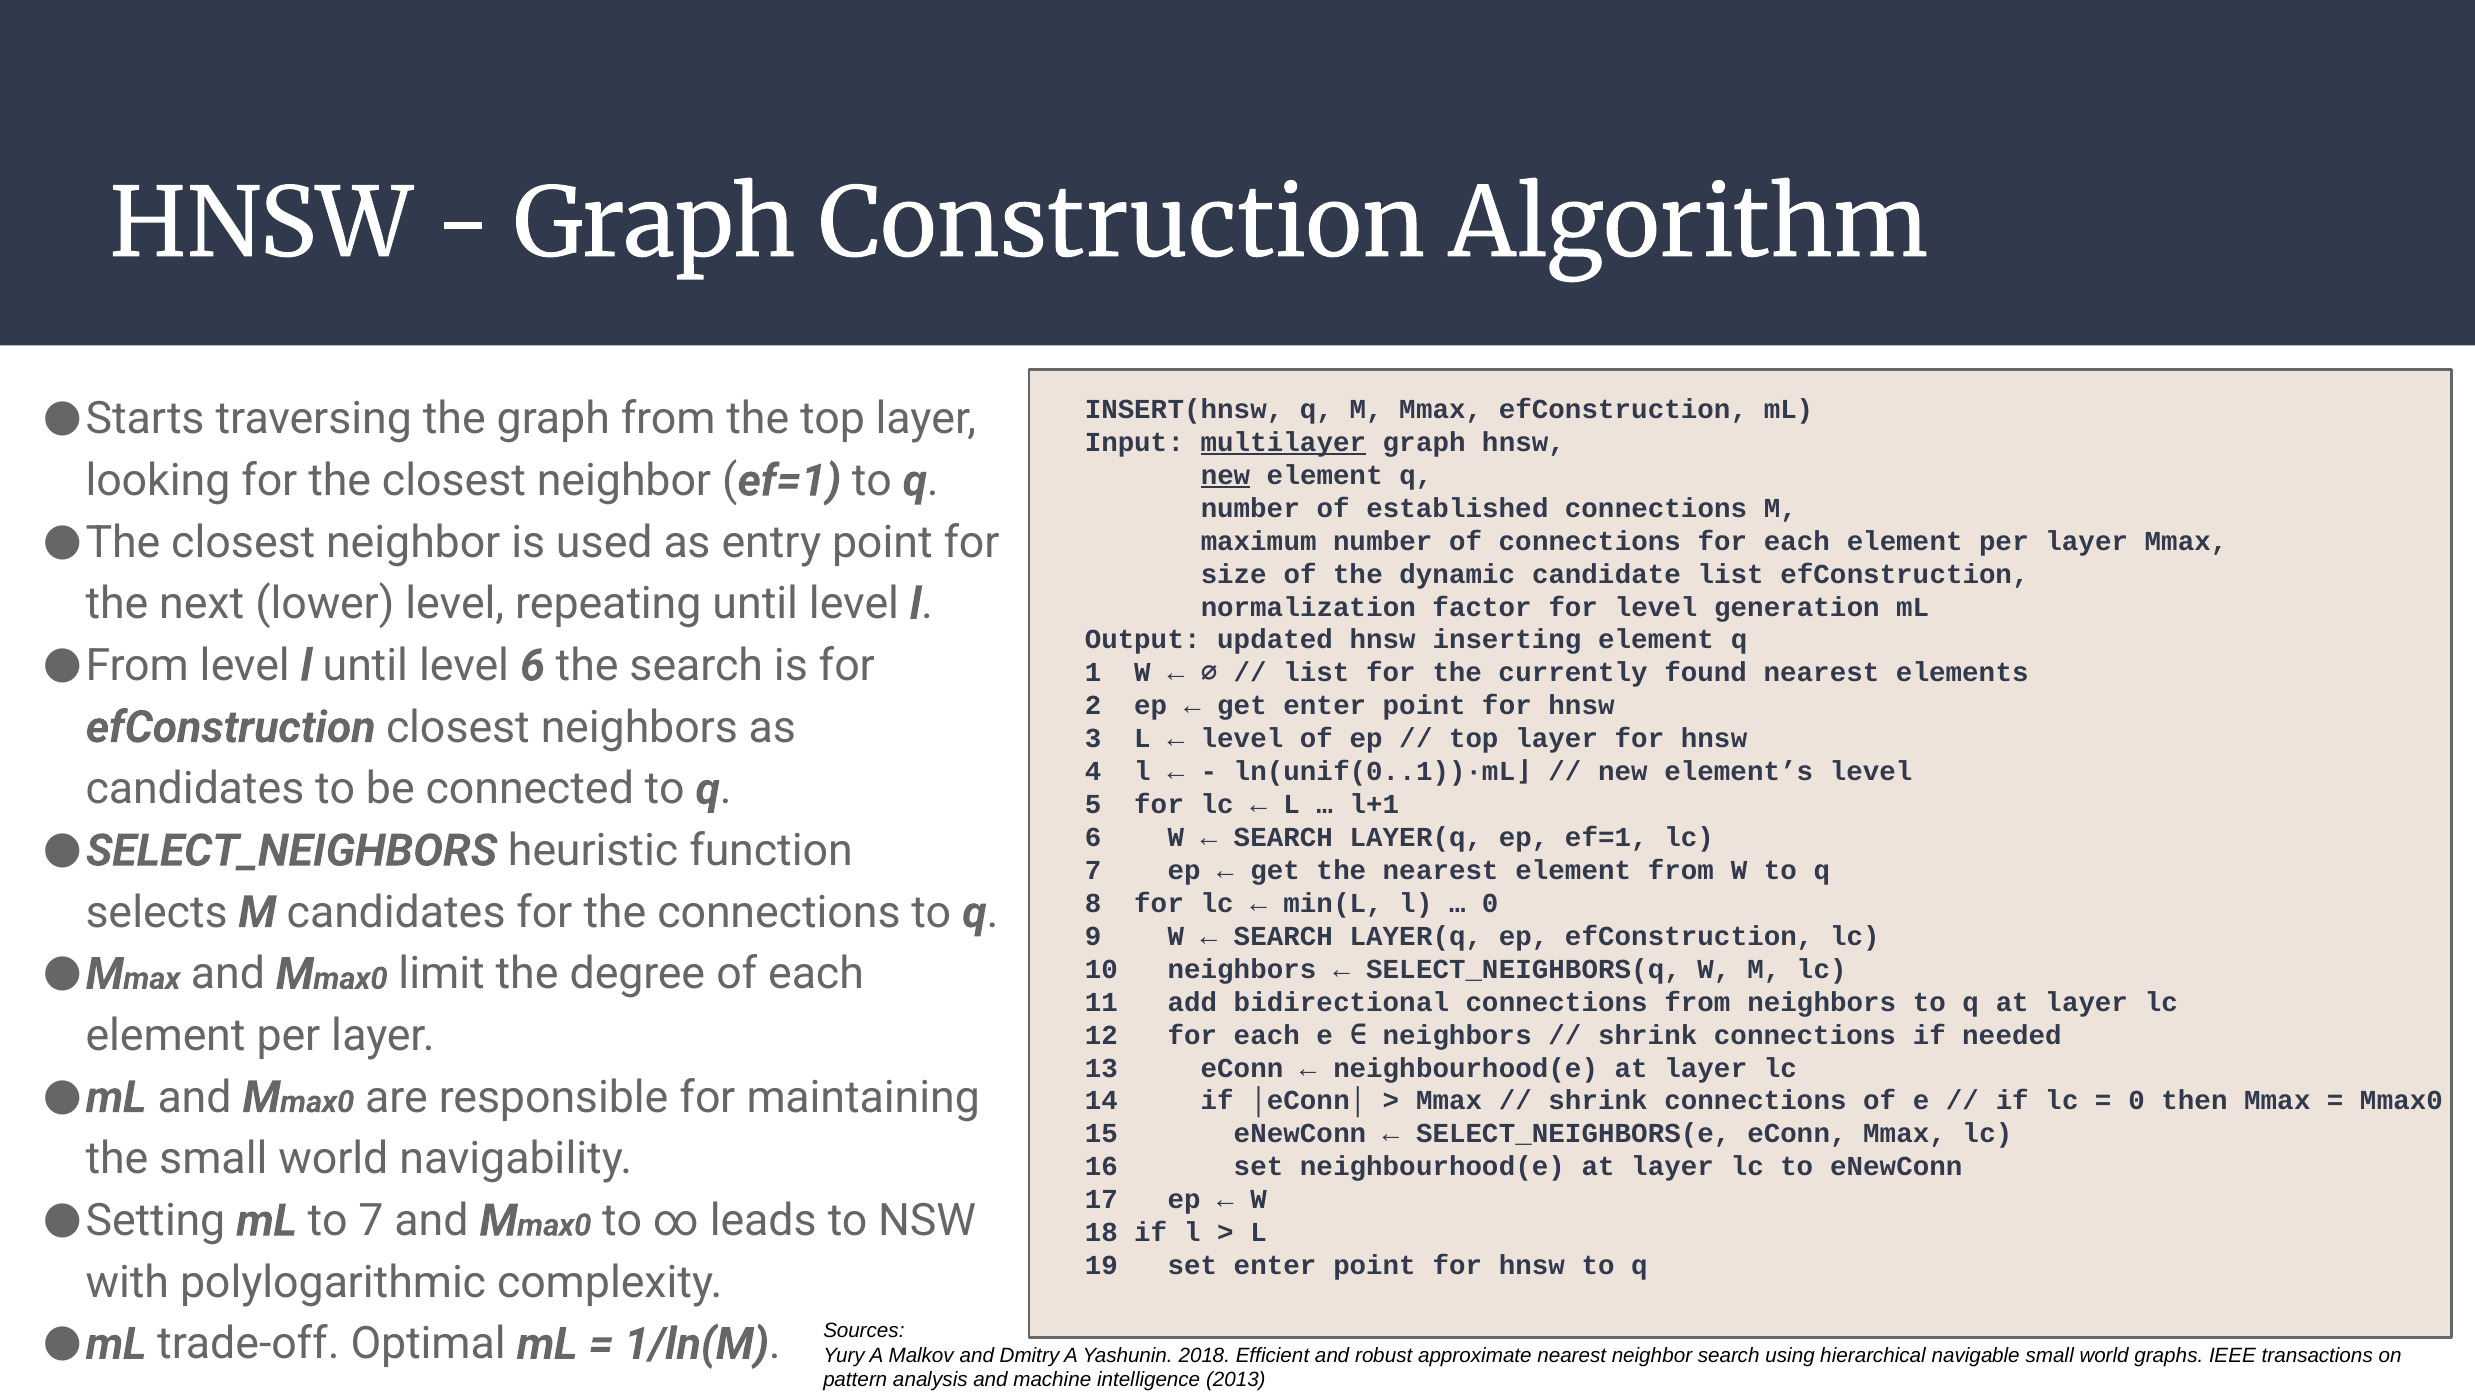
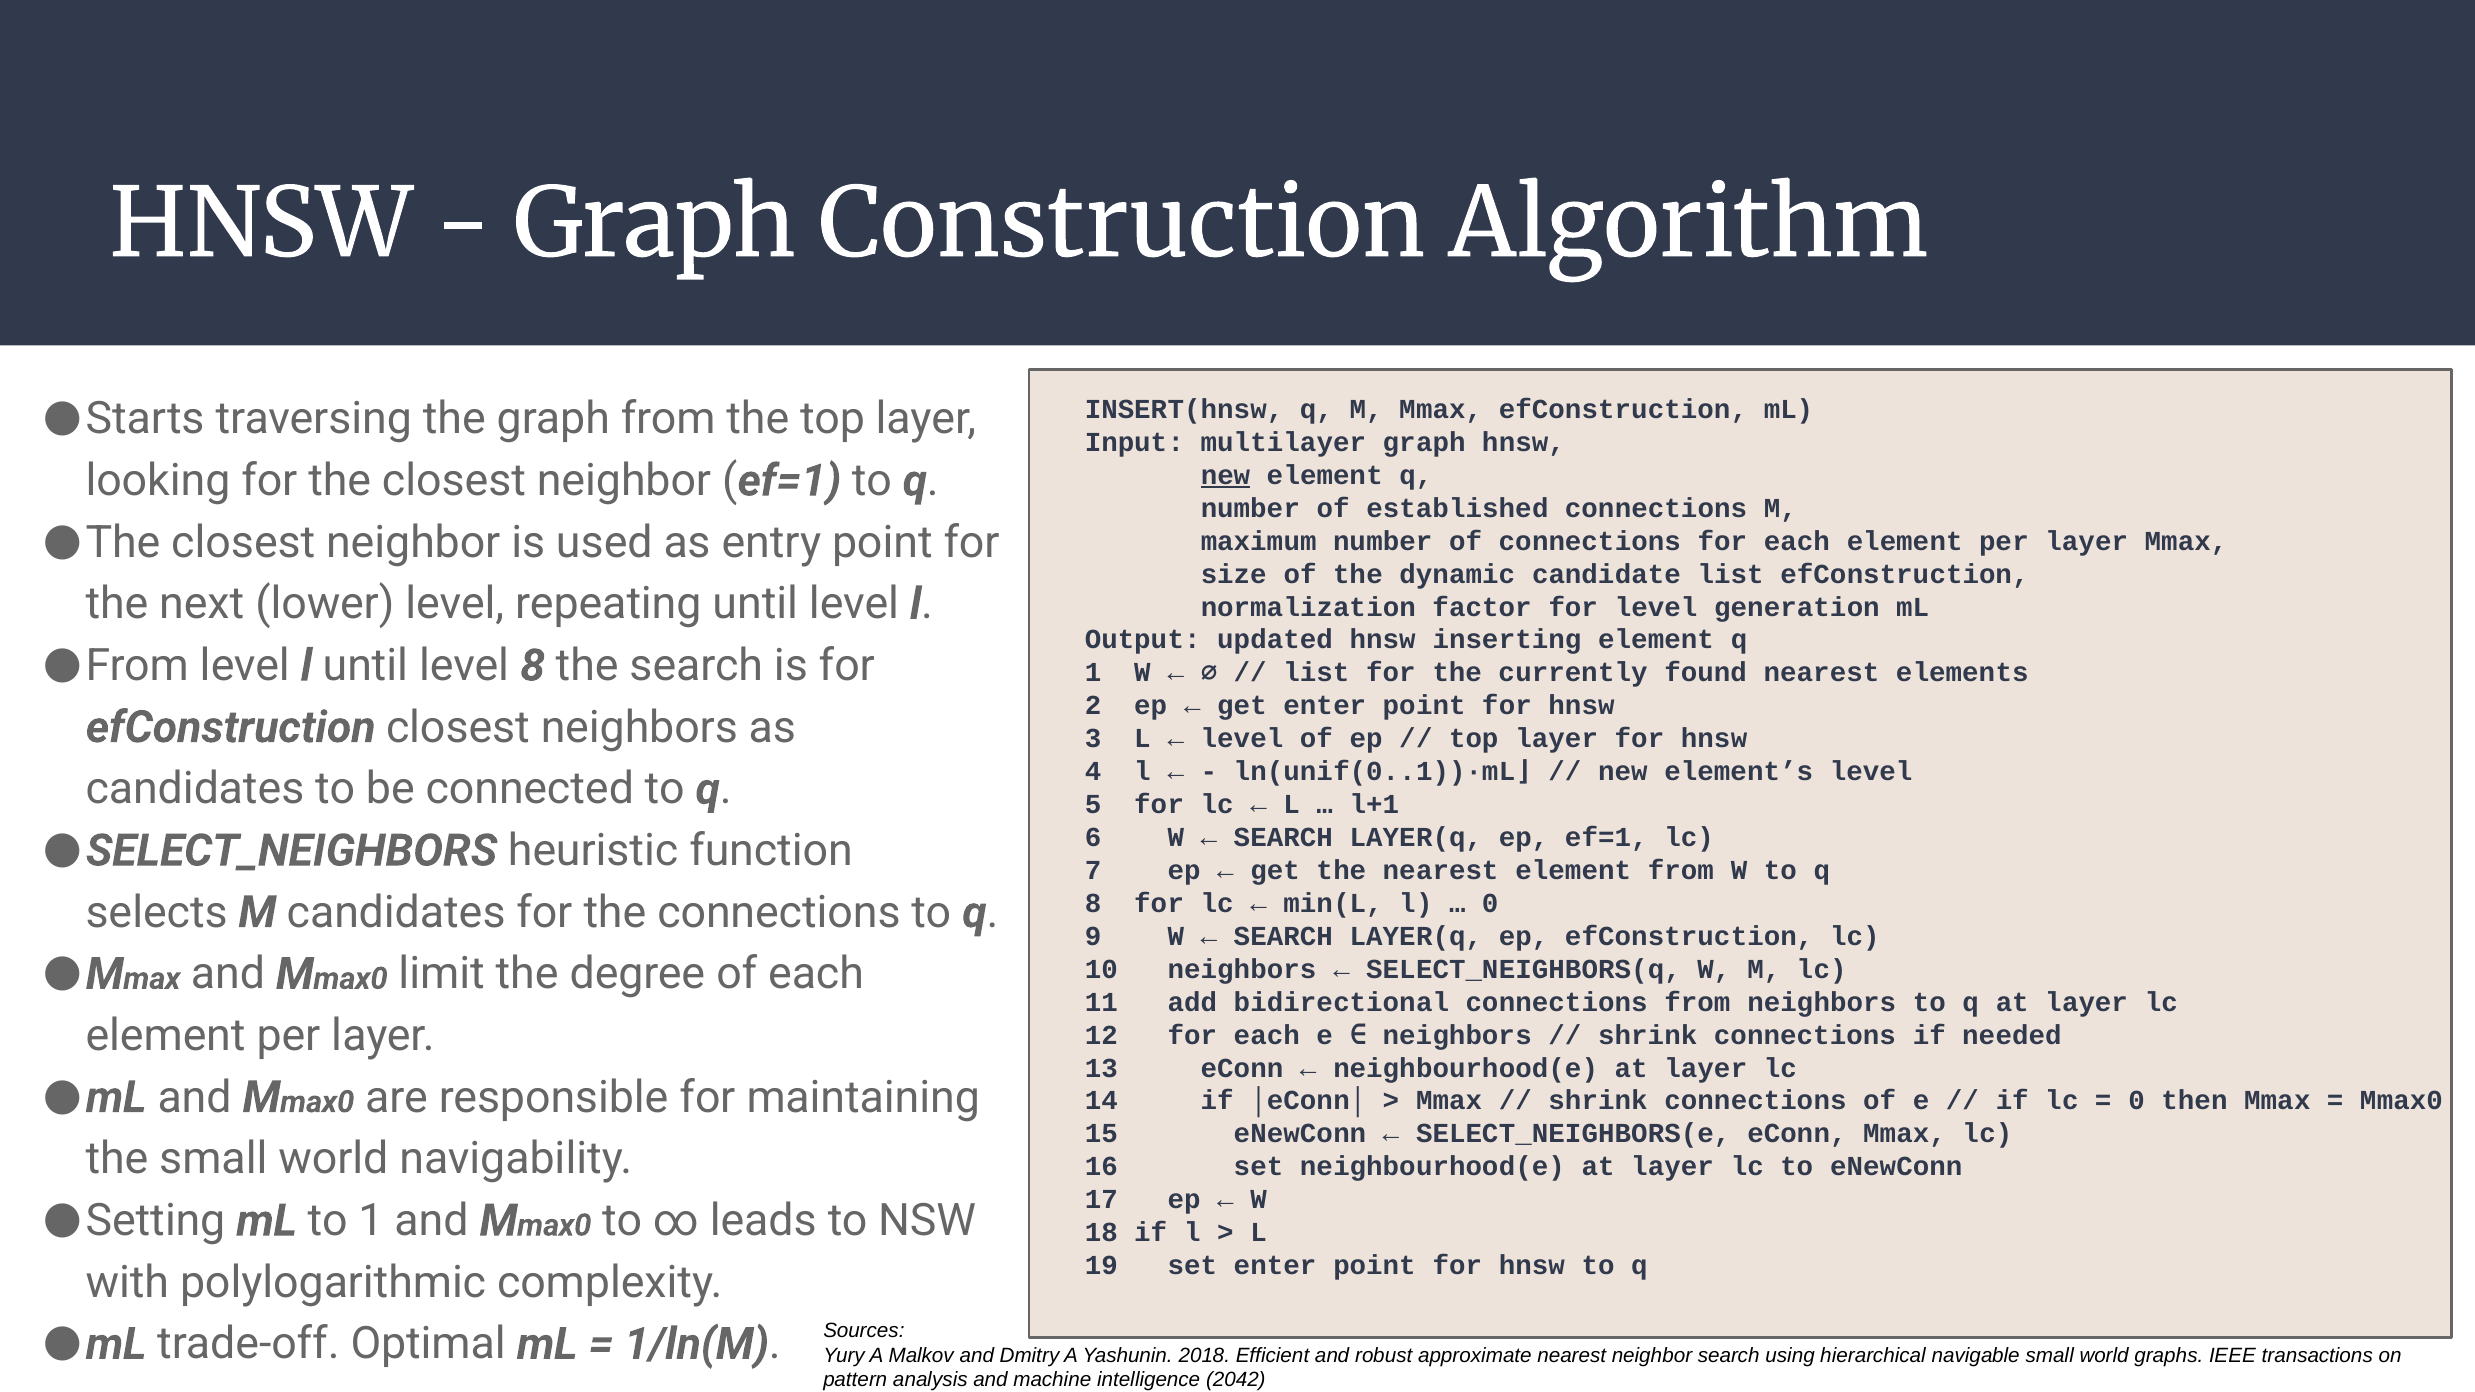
multilayer underline: present -> none (1283, 442)
level 6: 6 -> 8 (533, 666)
to 7: 7 -> 1 (371, 1221)
2013: 2013 -> 2042 (1236, 1380)
